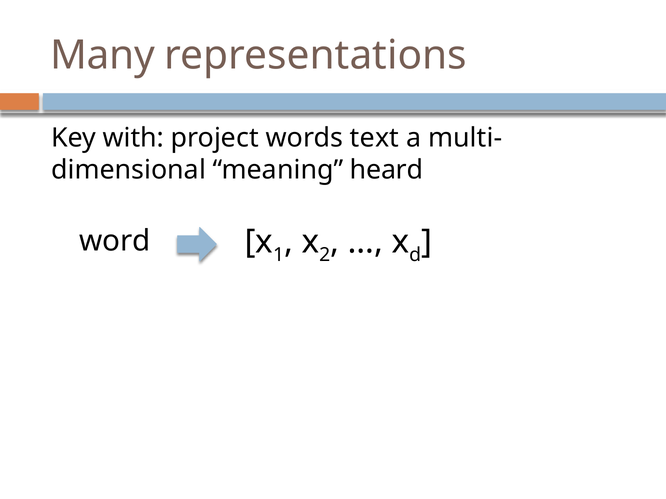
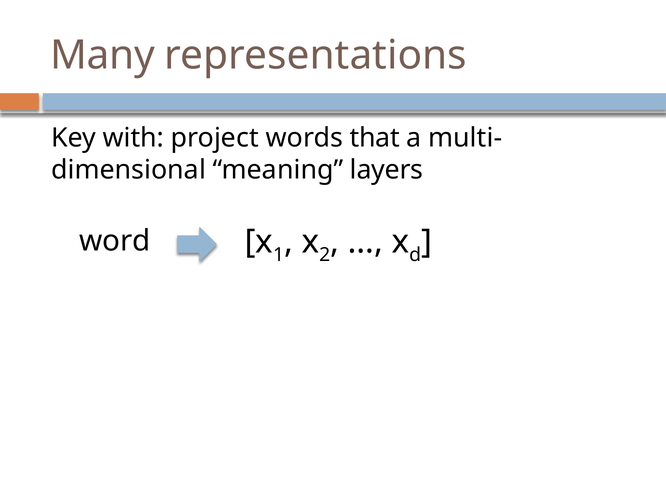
text: text -> that (375, 138)
heard: heard -> layers (387, 170)
